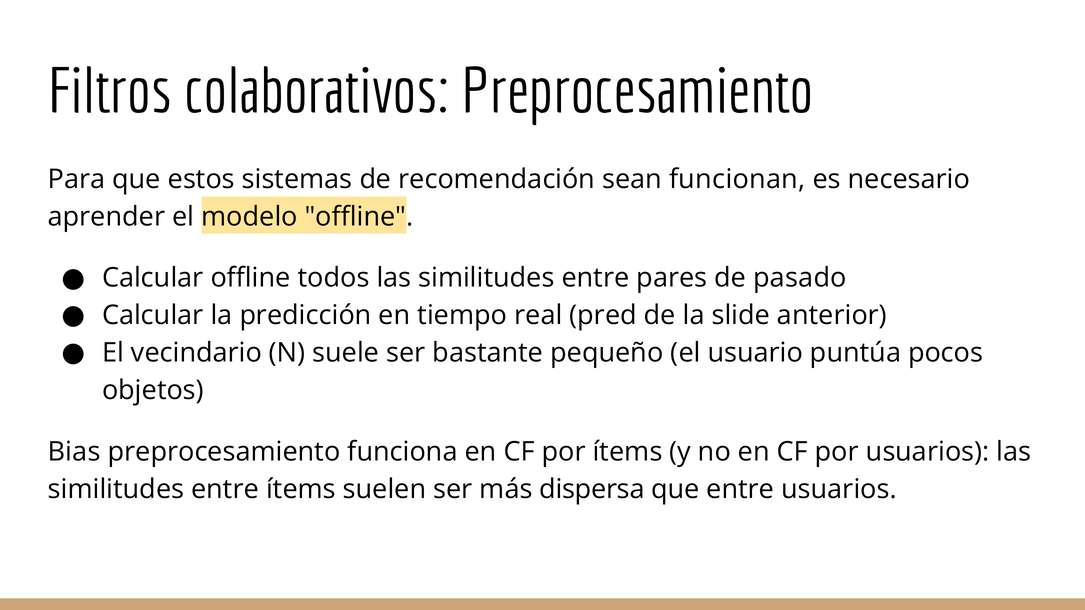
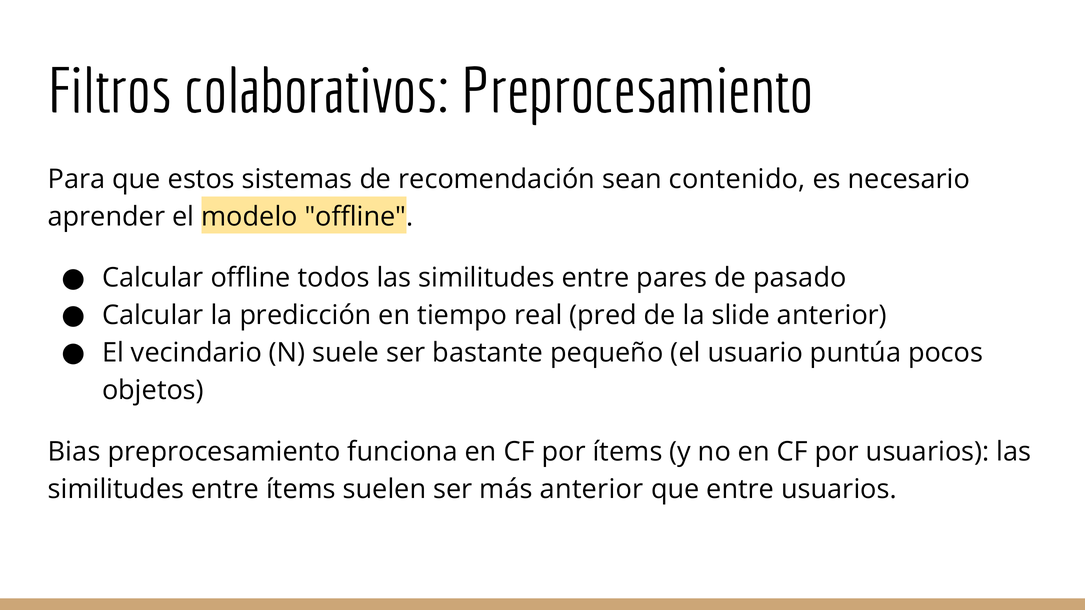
funcionan: funcionan -> contenido (737, 179)
más dispersa: dispersa -> anterior (592, 489)
